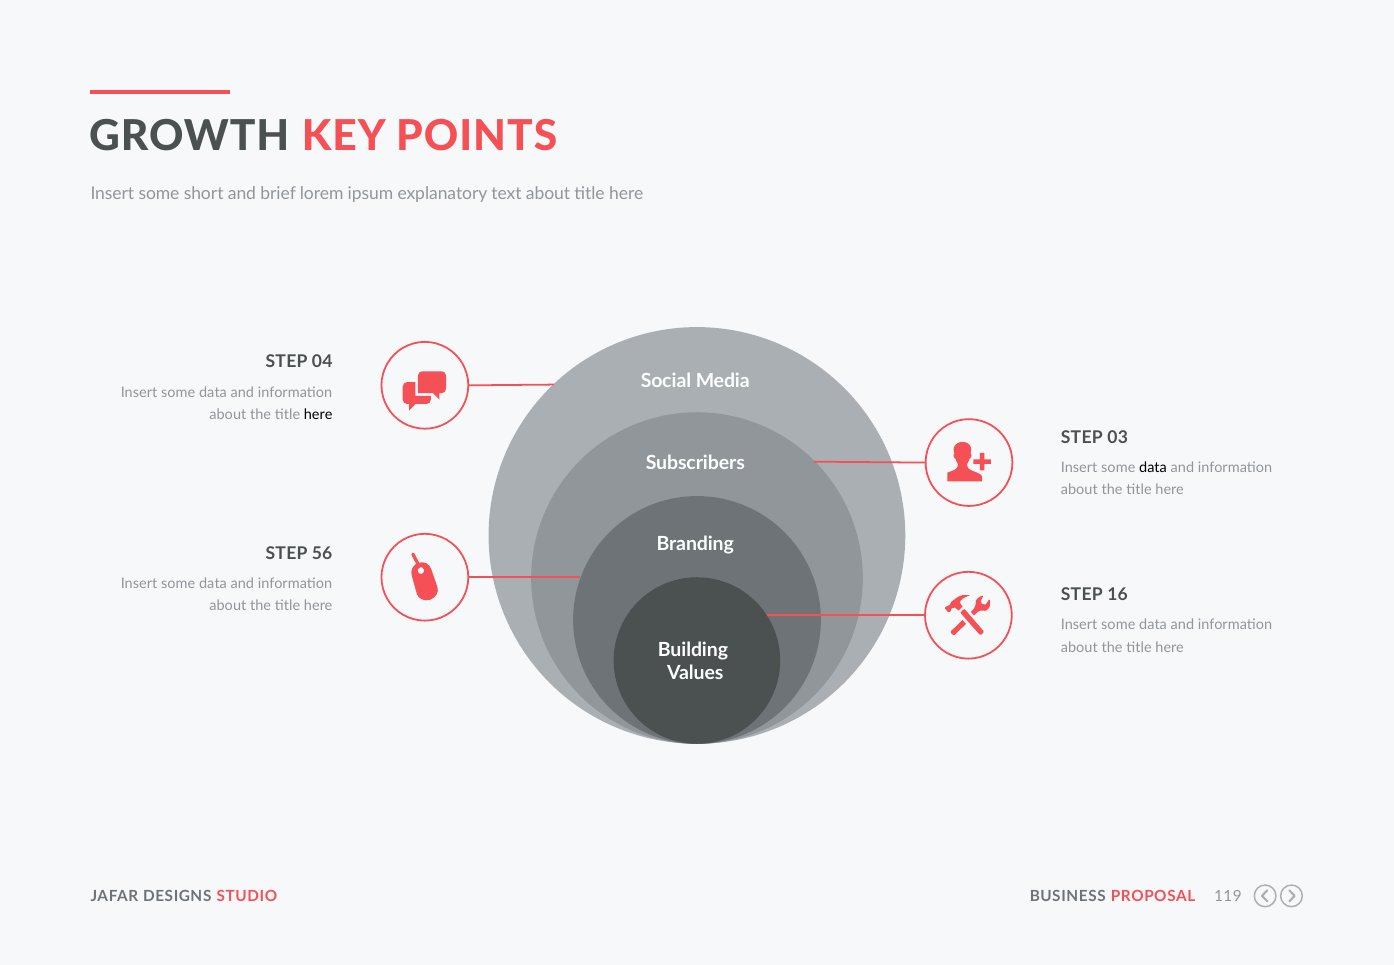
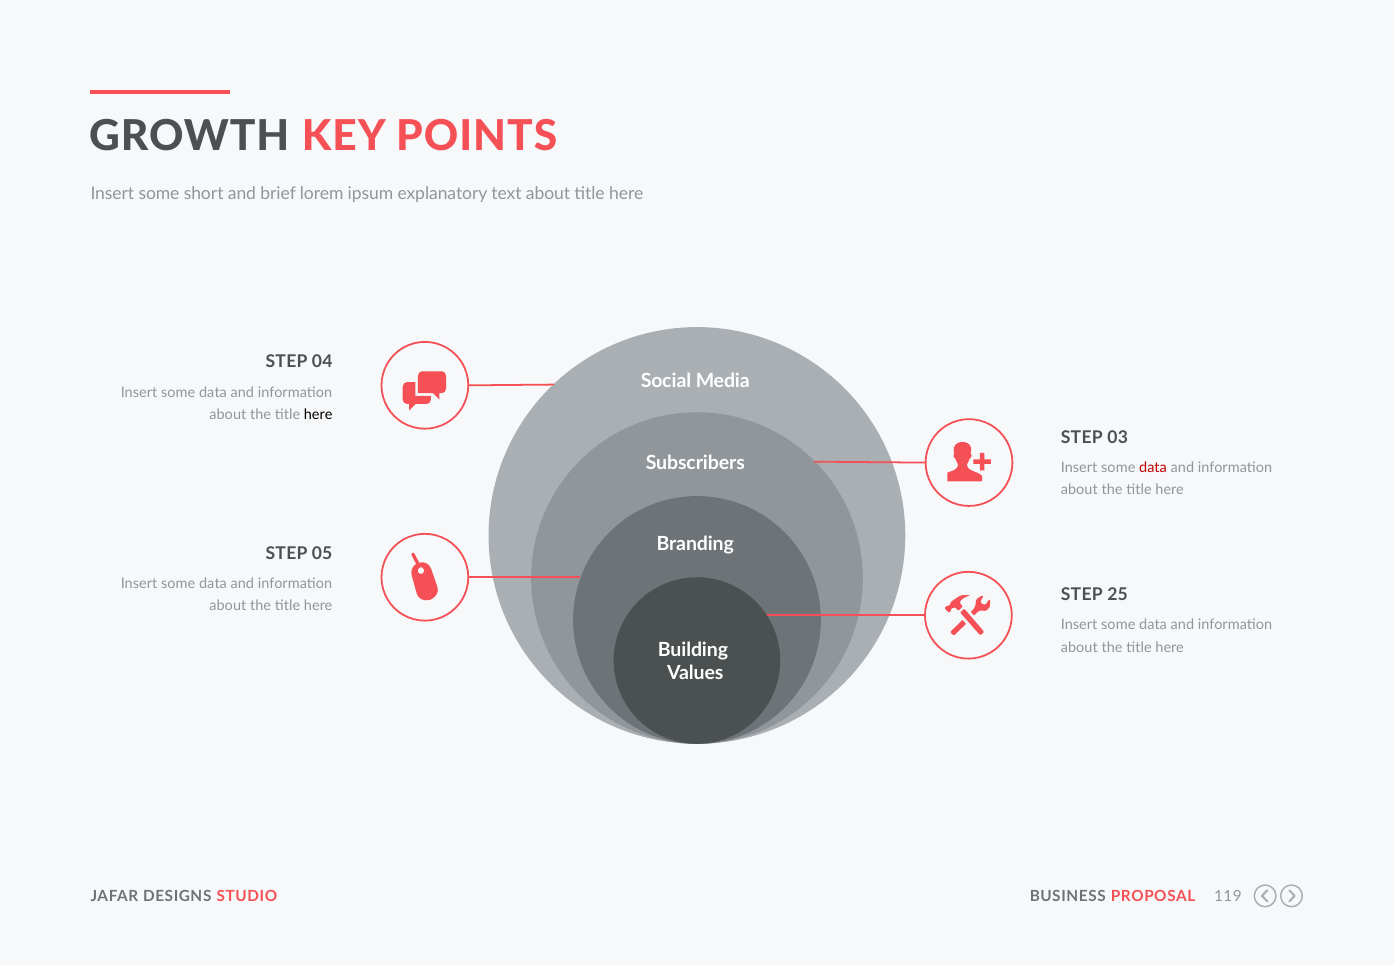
data colour: black -> red (1153, 468)
56: 56 -> 05 (322, 553)
16: 16 -> 25 (1118, 595)
